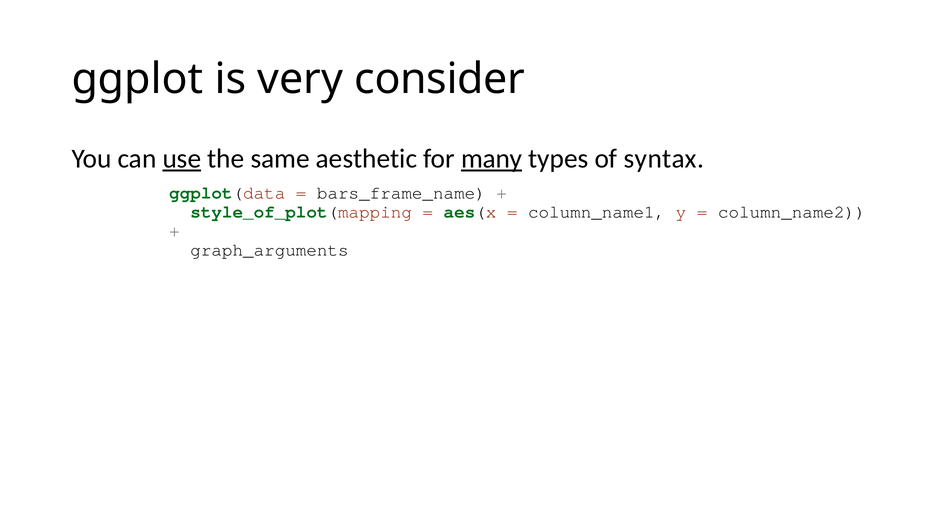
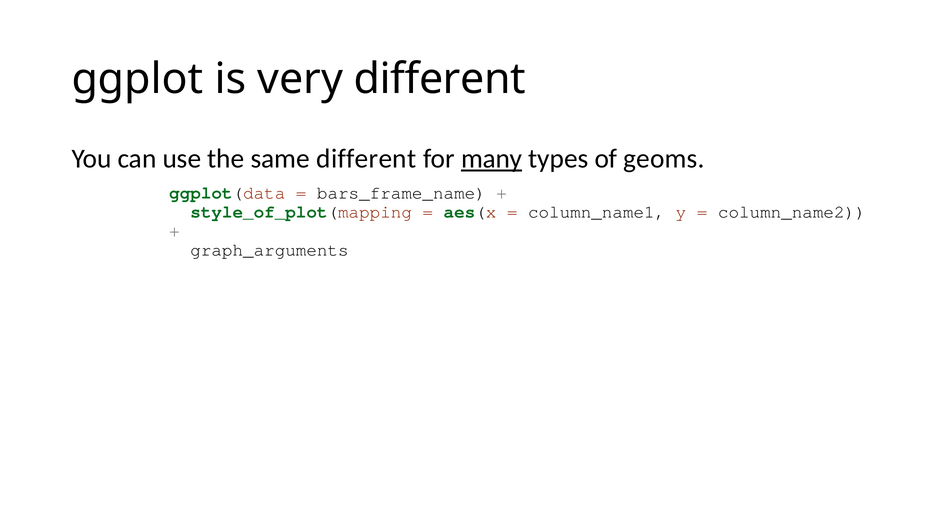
very consider: consider -> different (440, 79)
use underline: present -> none (182, 159)
same aesthetic: aesthetic -> different (366, 159)
syntax: syntax -> geoms (664, 159)
